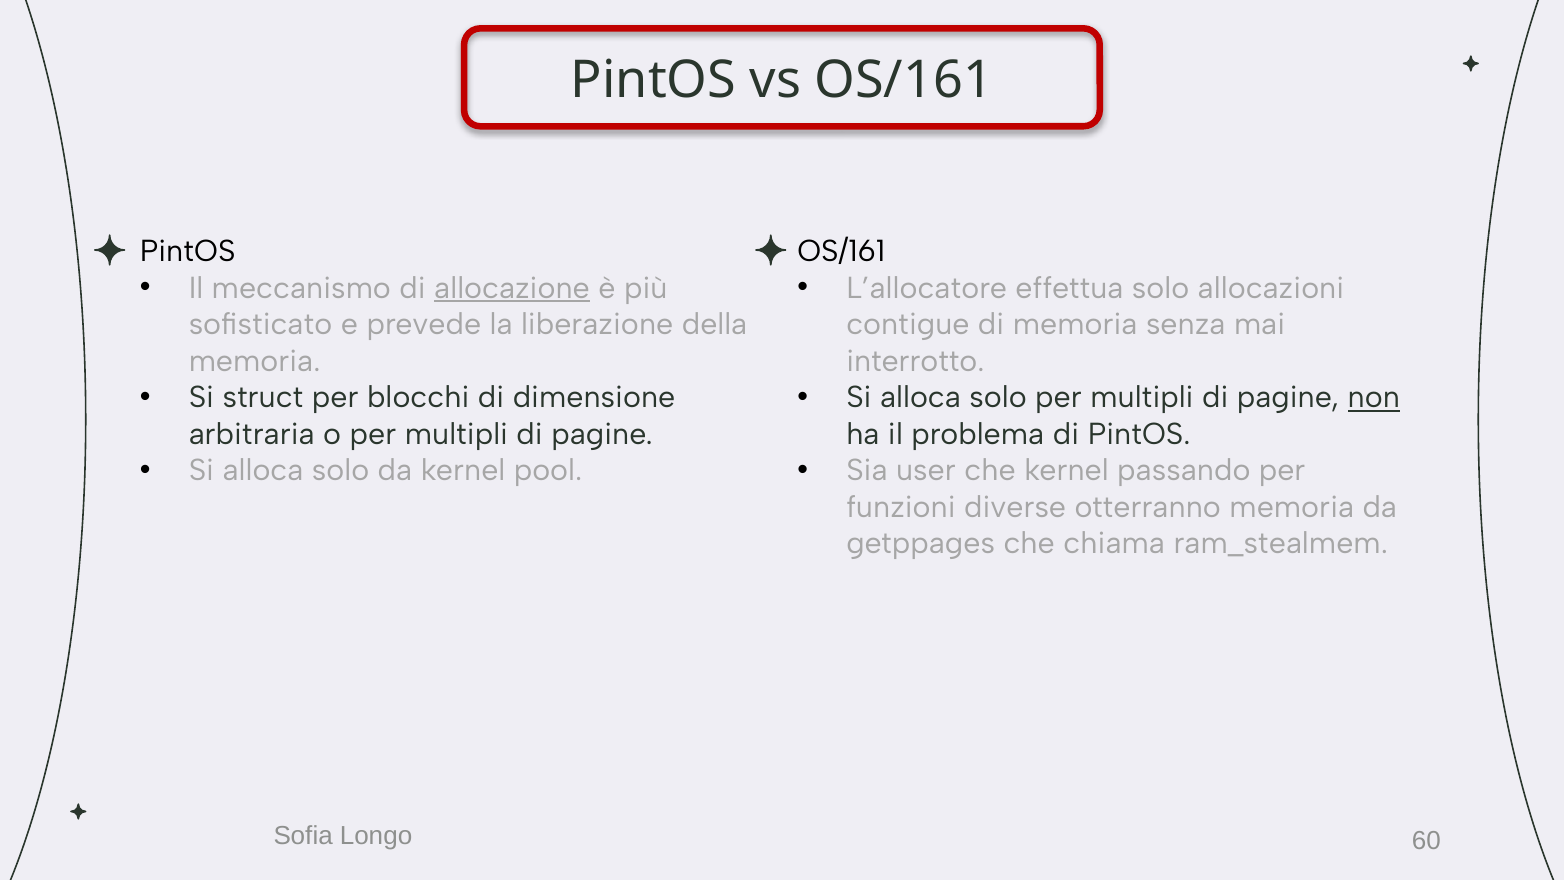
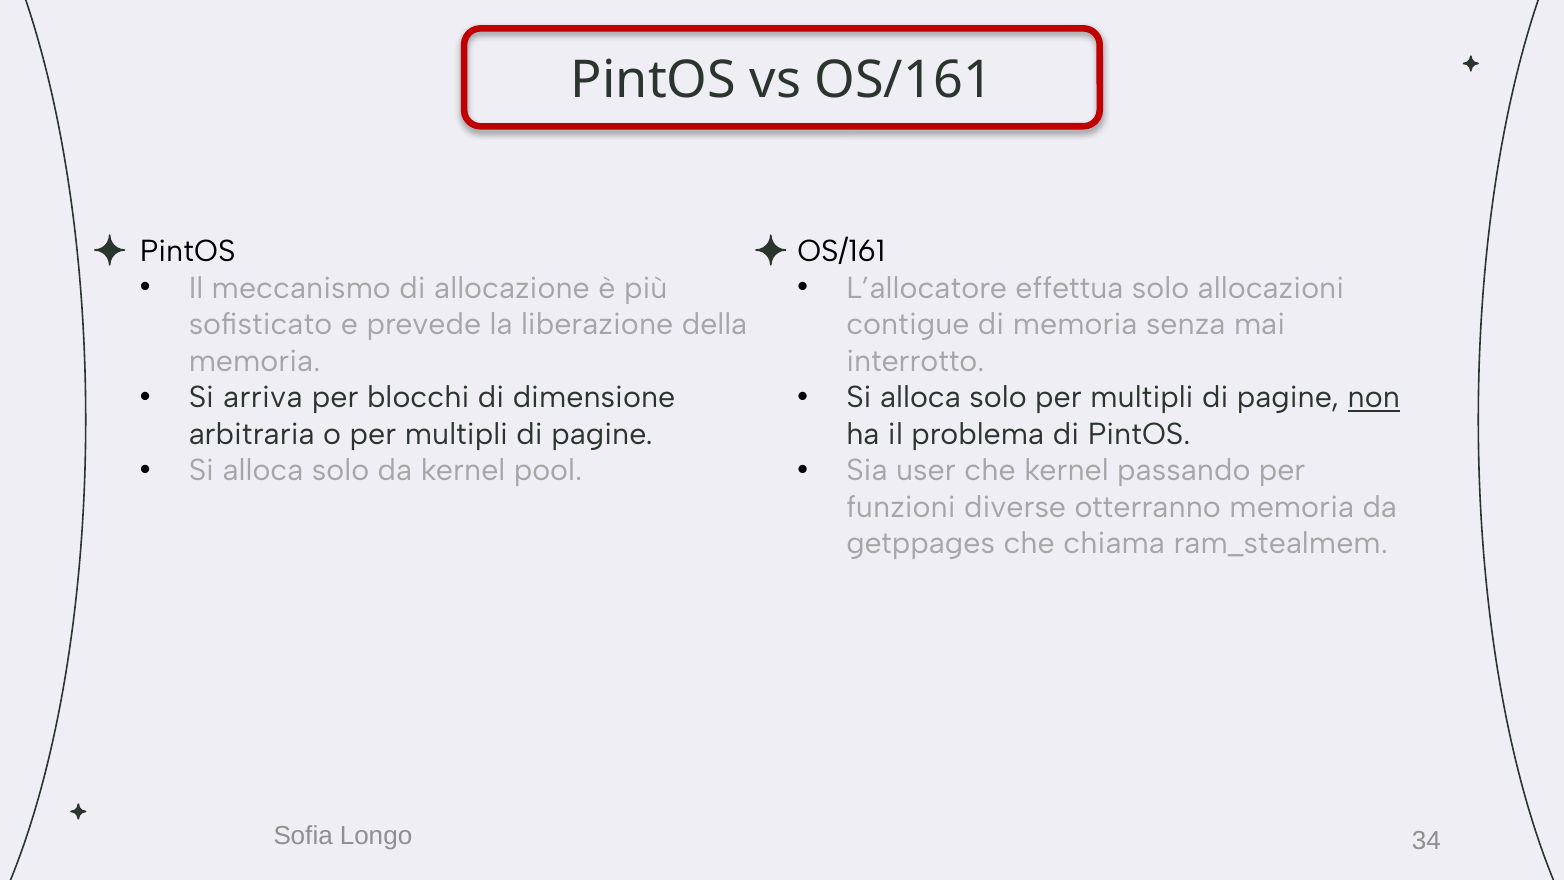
allocazione underline: present -> none (512, 288)
struct: struct -> arriva (263, 398)
60: 60 -> 34 (1426, 841)
